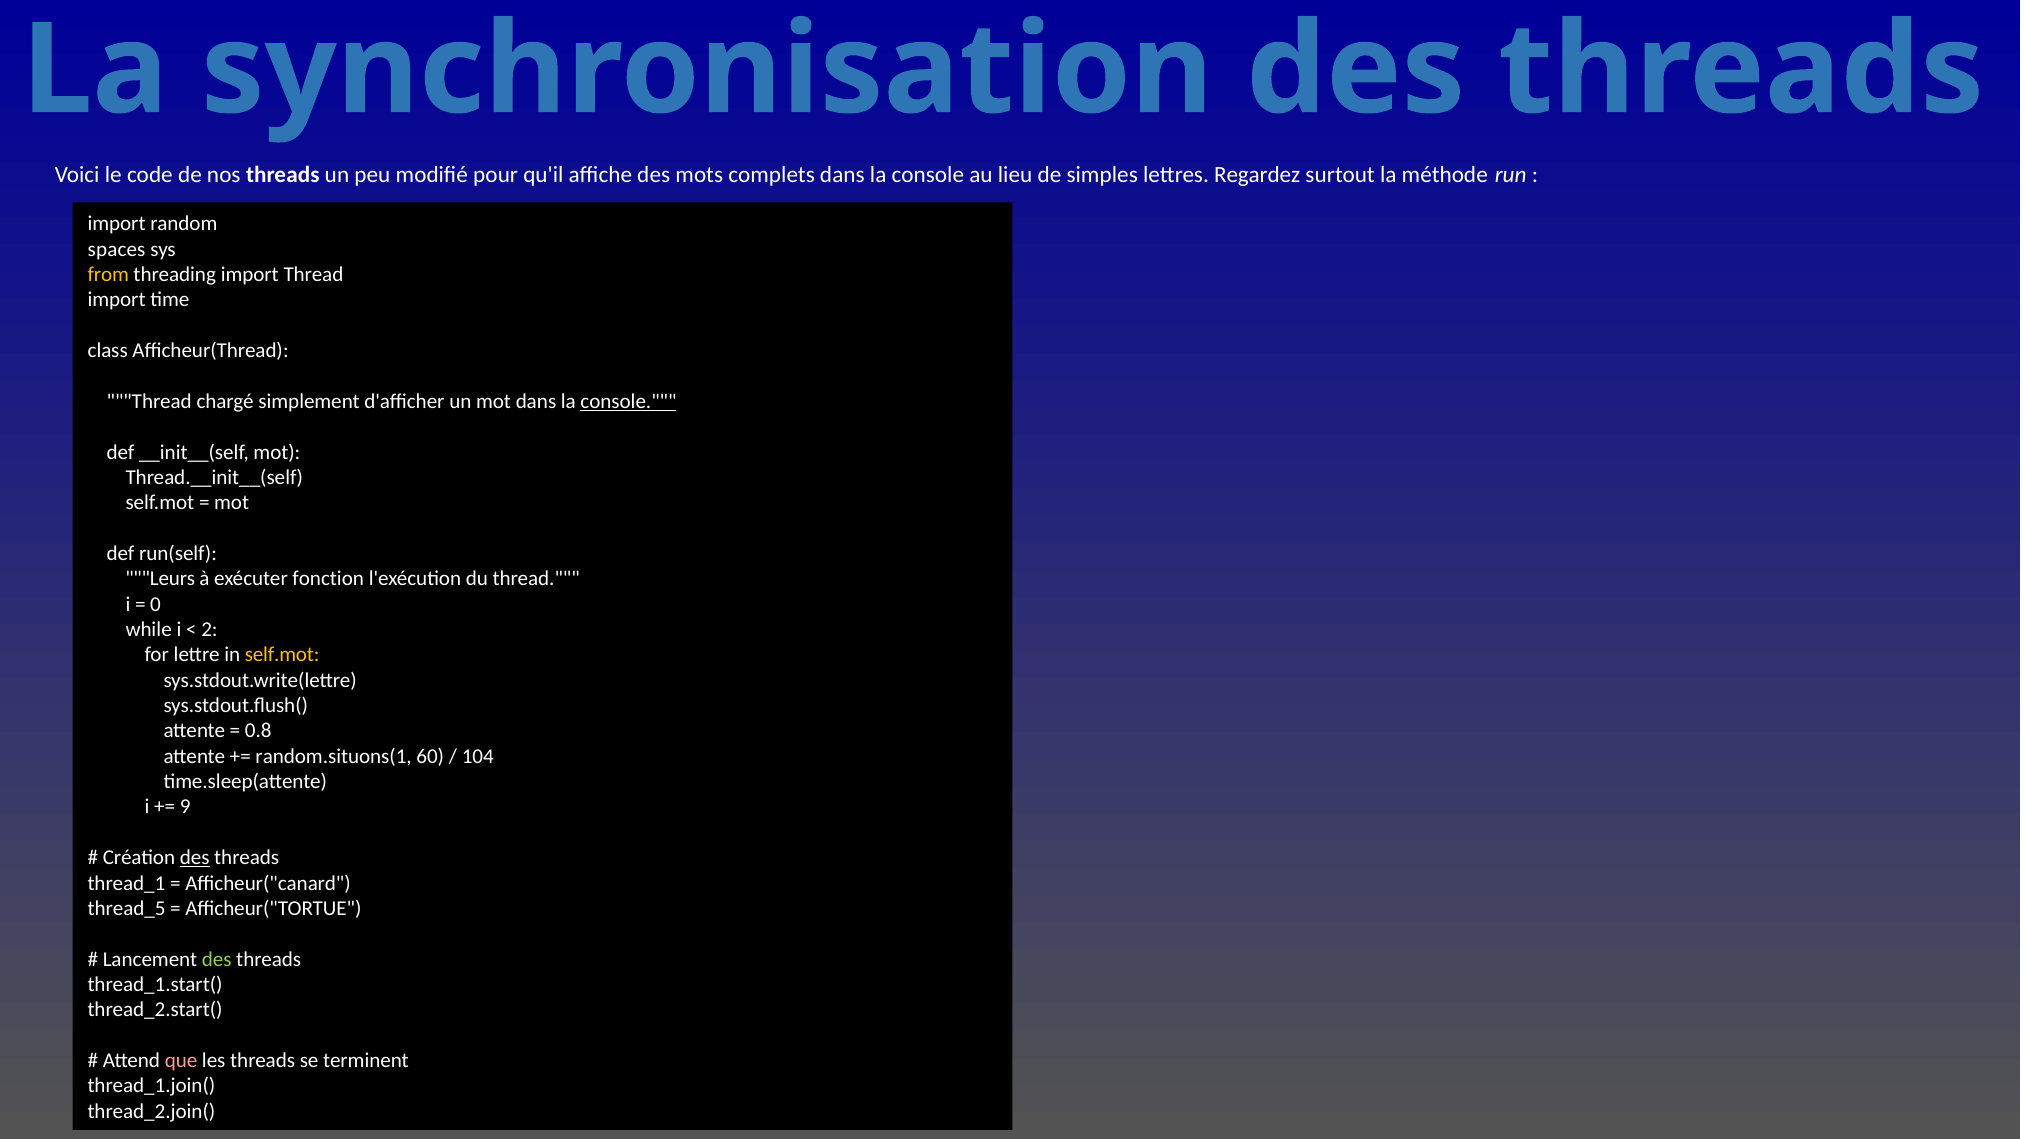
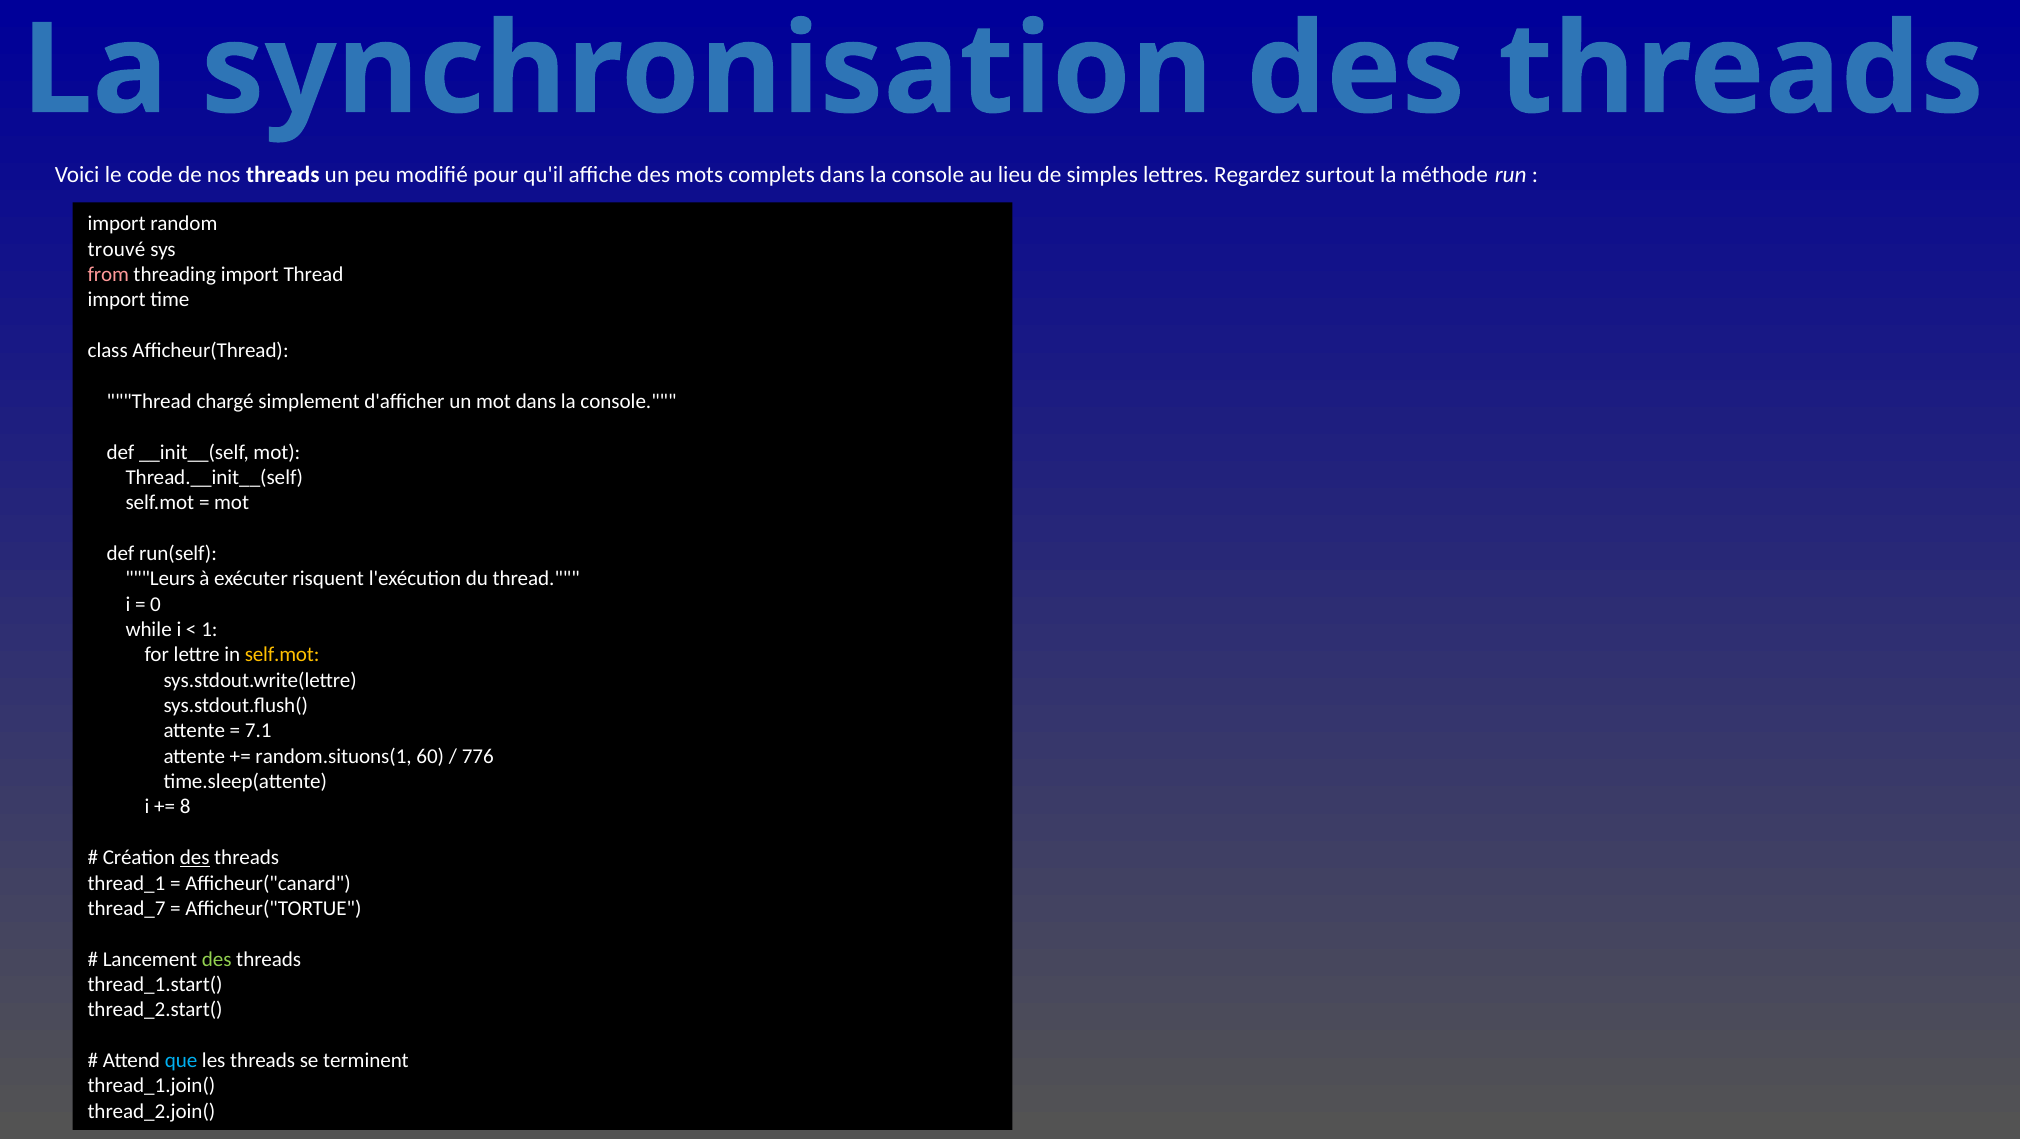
spaces: spaces -> trouvé (117, 249)
from colour: yellow -> pink (108, 275)
console underline: present -> none (628, 401)
fonction: fonction -> risquent (328, 579)
2: 2 -> 1 (209, 630)
0.8: 0.8 -> 7.1 (258, 731)
104: 104 -> 776 (478, 756)
9: 9 -> 8 (185, 807)
thread_5: thread_5 -> thread_7 (127, 908)
que colour: pink -> light blue (181, 1061)
